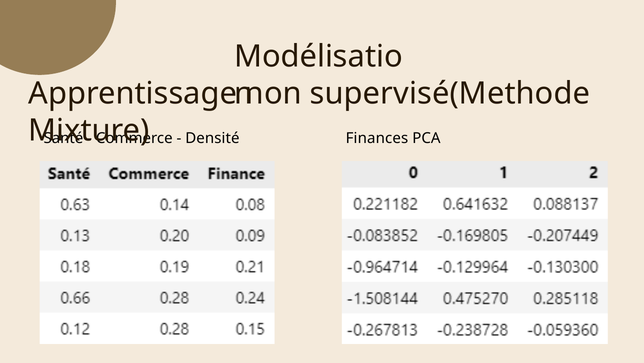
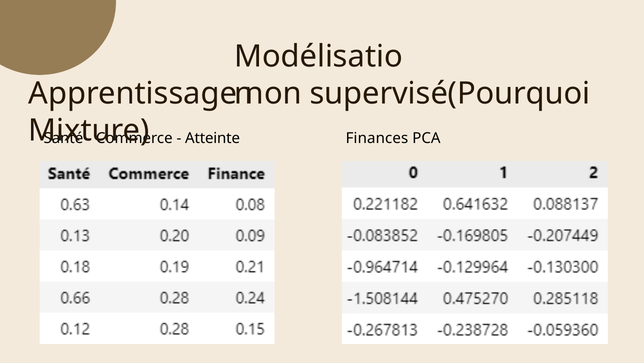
supervisé(Methode: supervisé(Methode -> supervisé(Pourquoi (450, 93)
Densité: Densité -> Atteinte (213, 138)
